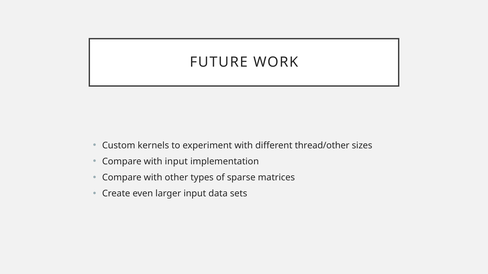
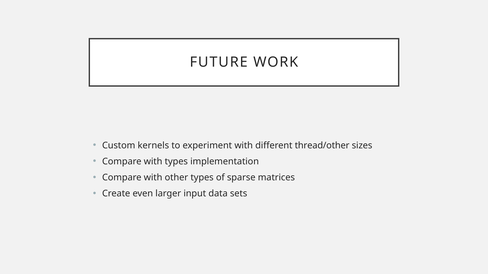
with input: input -> types (176, 162)
